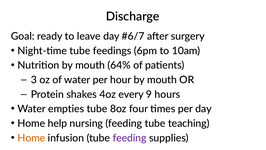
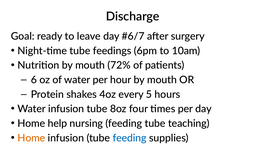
64%: 64% -> 72% (119, 65)
3: 3 -> 6 (34, 80)
9: 9 -> 5 (149, 94)
Water empties: empties -> infusion (66, 109)
feeding colour: purple -> blue (130, 138)
